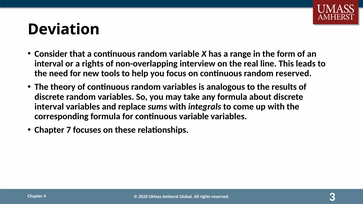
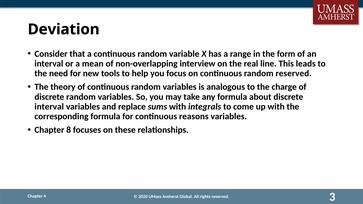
a rights: rights -> mean (93, 64)
results: results -> charge (284, 87)
continuous variable: variable -> reasons (194, 116)
7: 7 -> 8 (69, 130)
